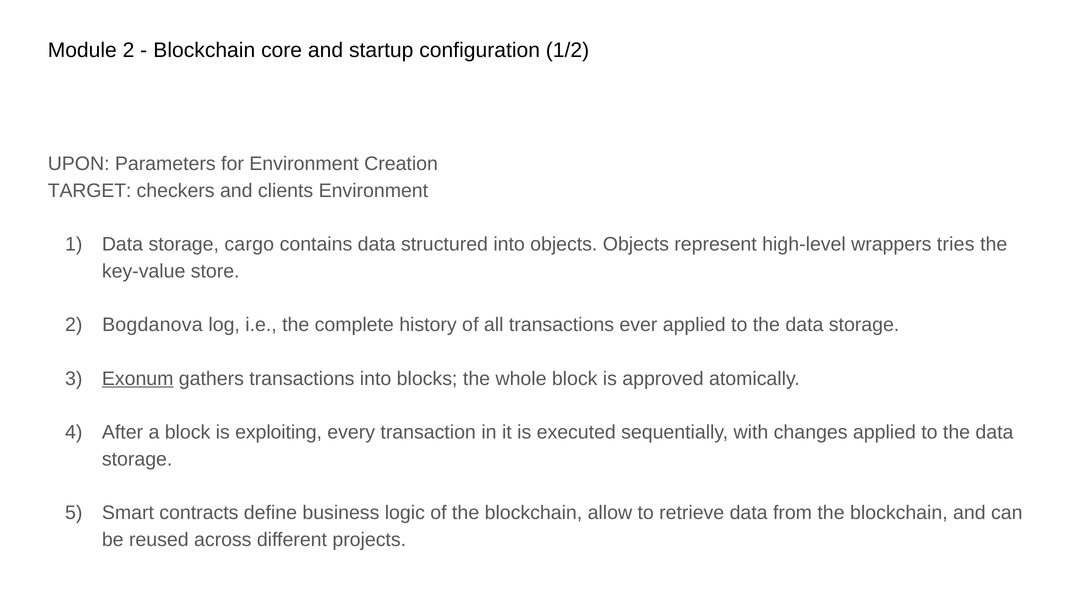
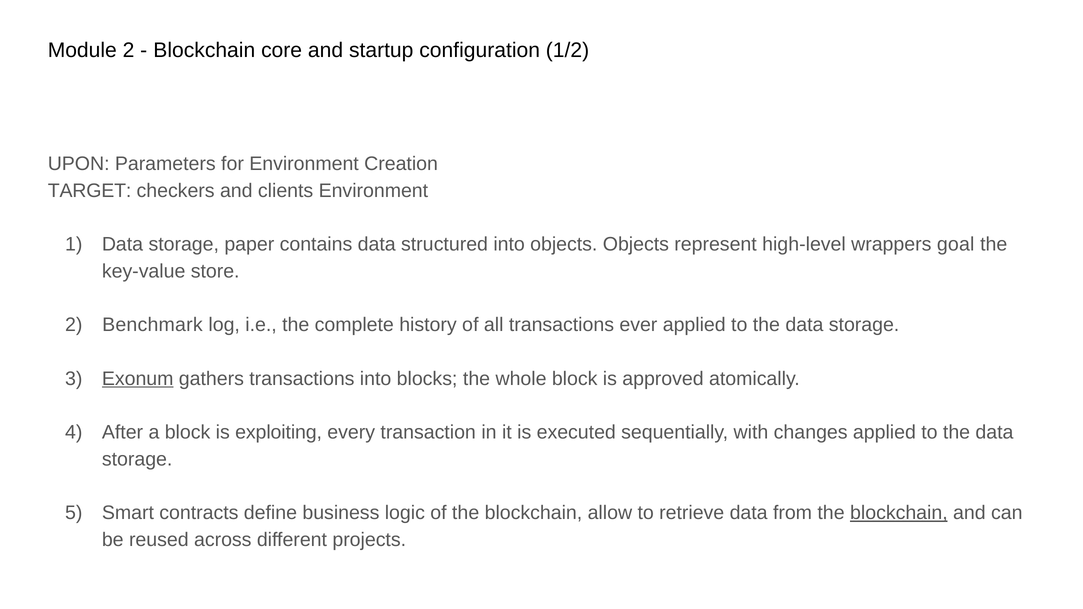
cargo: cargo -> paper (249, 244)
tries: tries -> goal (956, 244)
Bogdanova: Bogdanova -> Benchmark (152, 325)
blockchain underline: none -> present (899, 513)
